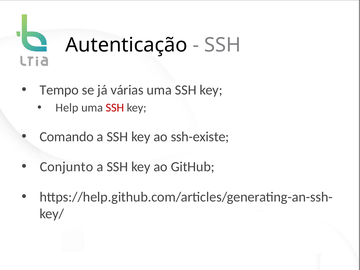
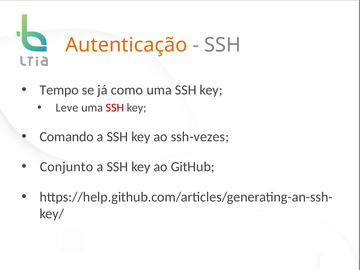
Autenticação colour: black -> orange (126, 45)
várias: várias -> como (127, 90)
Help: Help -> Leve (67, 108)
ssh-existe: ssh-existe -> ssh-vezes (200, 137)
